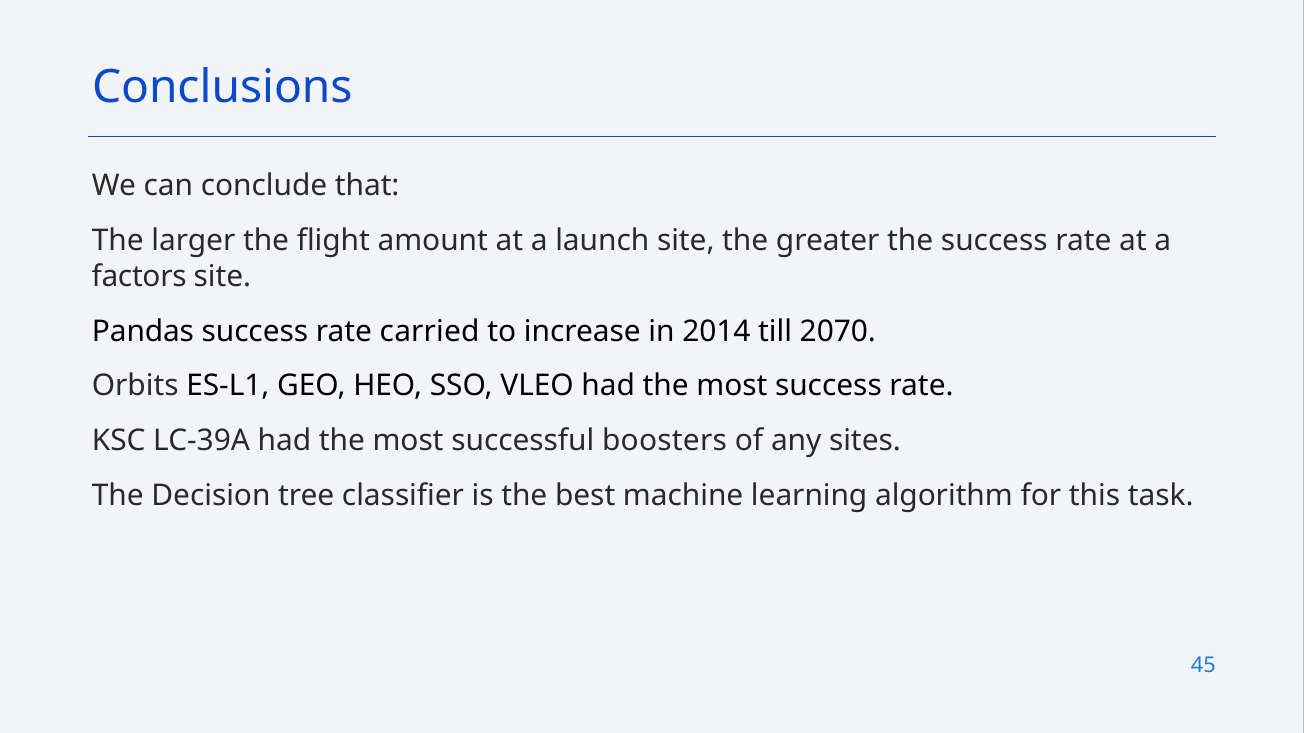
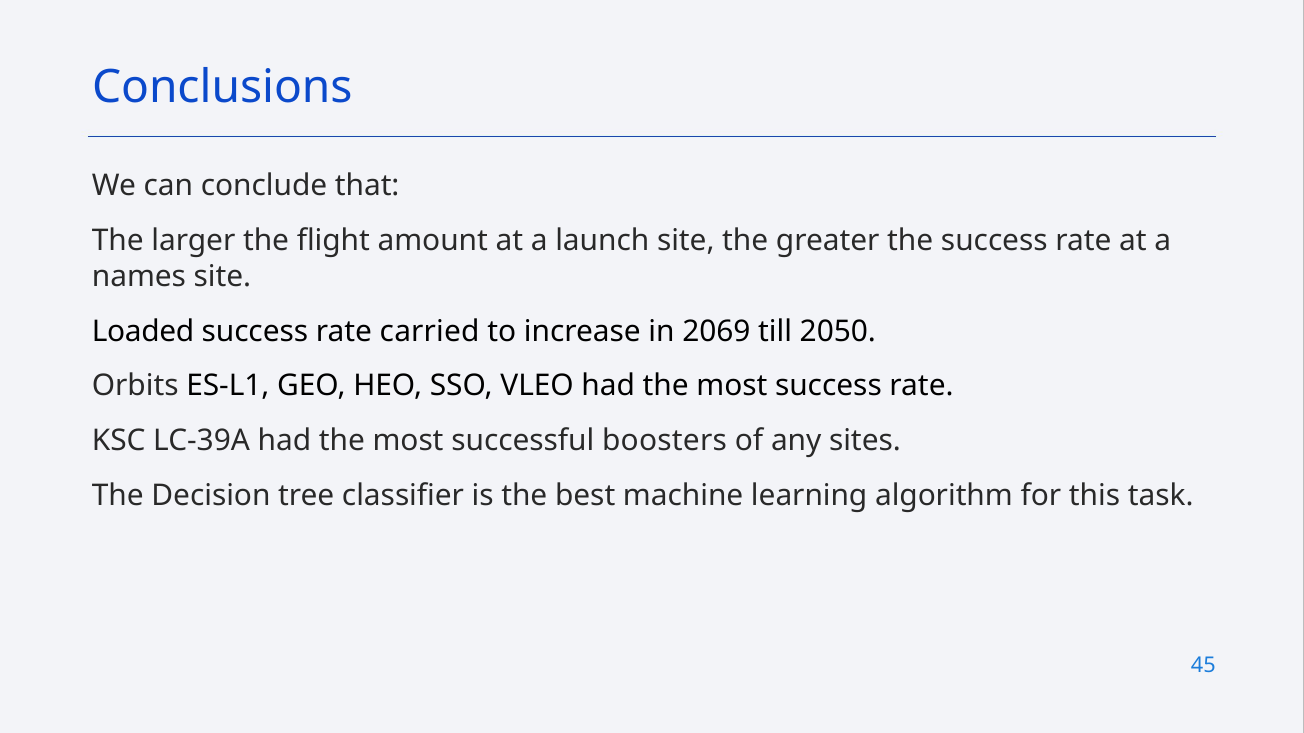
factors: factors -> names (139, 277)
Pandas: Pandas -> Loaded (143, 331)
2014: 2014 -> 2069 (716, 331)
2070: 2070 -> 2050 (838, 331)
